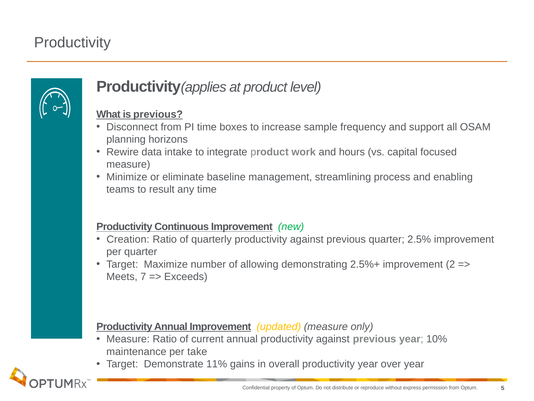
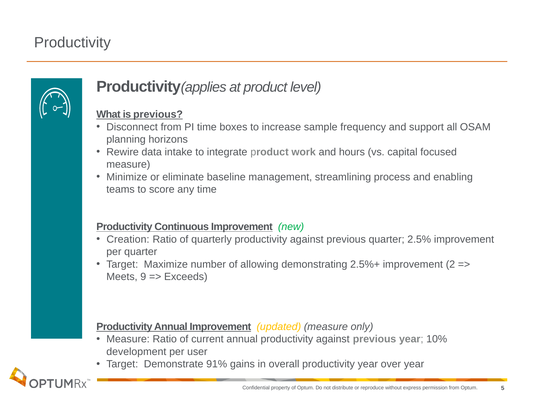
result: result -> score (162, 189)
7: 7 -> 9 (143, 276)
maintenance: maintenance -> development (136, 351)
take: take -> user (197, 351)
11%: 11% -> 91% (217, 364)
